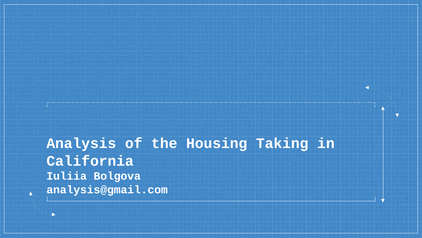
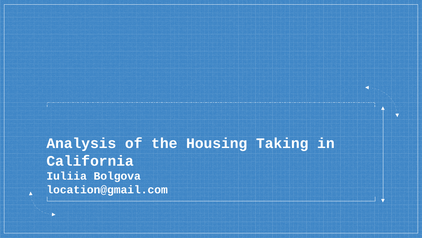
analysis@gmail.com: analysis@gmail.com -> location@gmail.com (107, 189)
